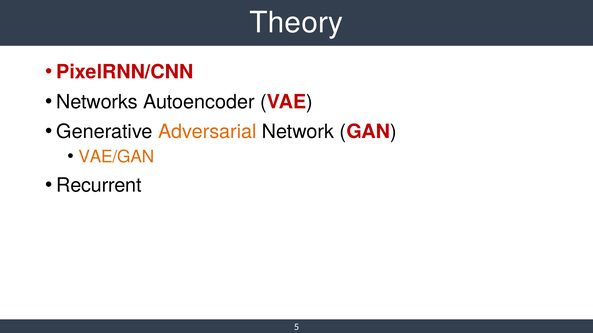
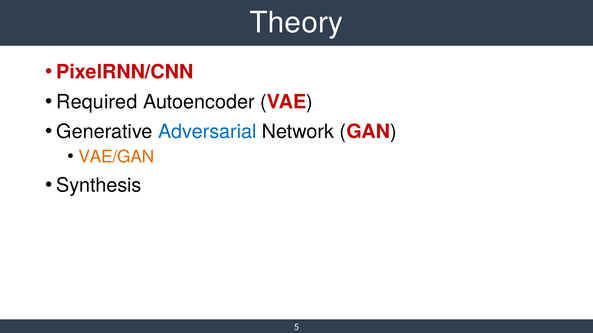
Networks: Networks -> Required (97, 102)
Adversarial colour: orange -> blue (207, 132)
Recurrent: Recurrent -> Synthesis (99, 186)
